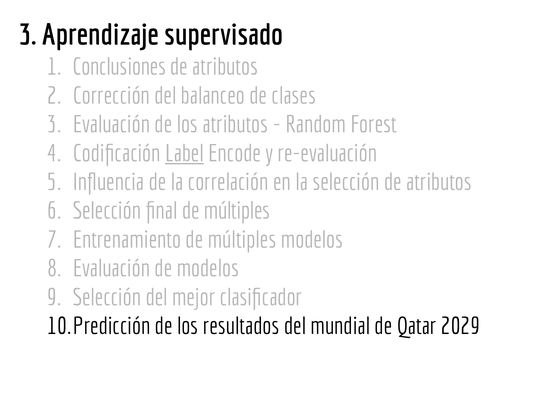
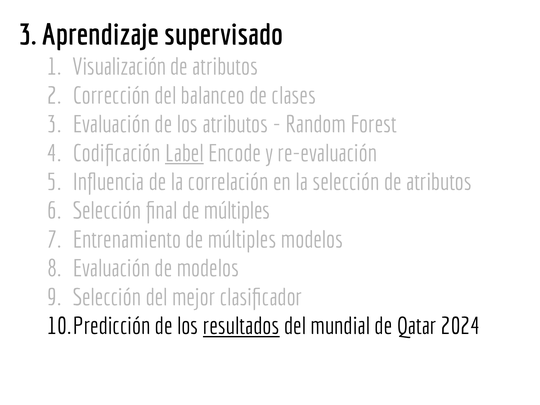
Conclusiones: Conclusiones -> Visualización (119, 67)
resultados underline: none -> present (241, 326)
2029: 2029 -> 2024 (461, 326)
